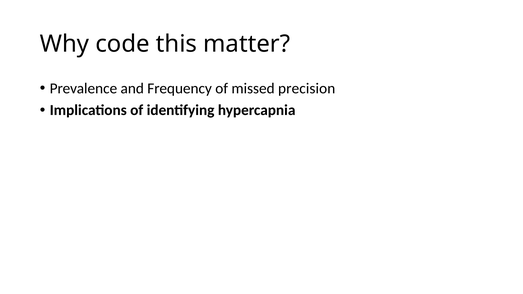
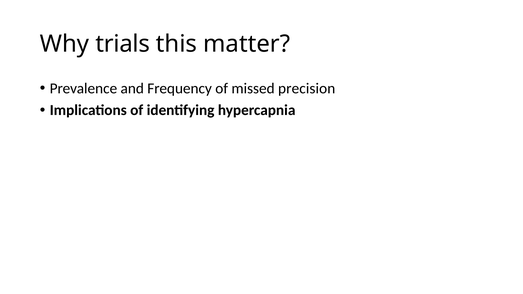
code: code -> trials (123, 44)
